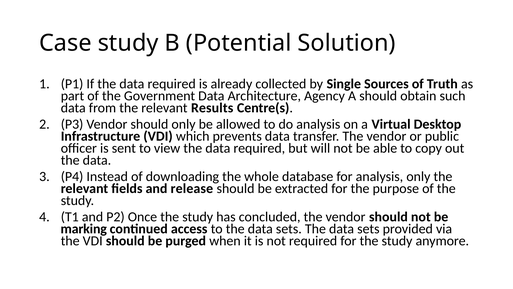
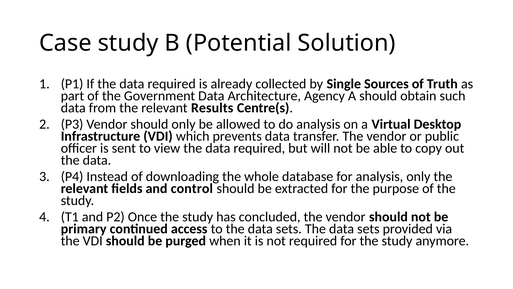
release: release -> control (192, 188)
marking: marking -> primary (84, 229)
